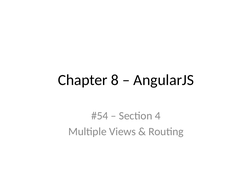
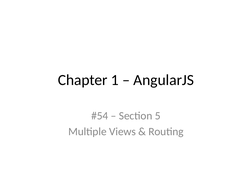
8: 8 -> 1 (115, 80)
4: 4 -> 5 (158, 116)
